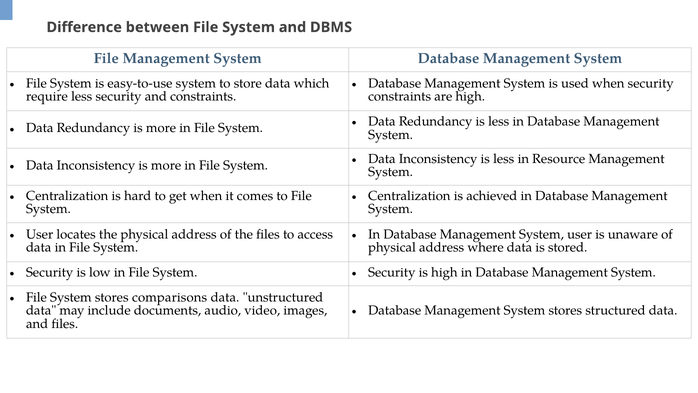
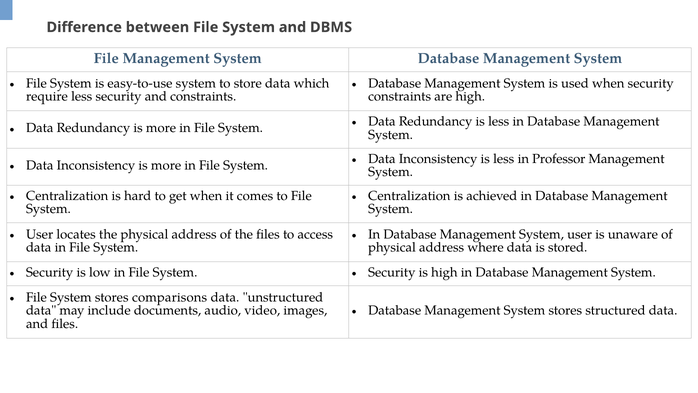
Resource: Resource -> Professor (559, 159)
